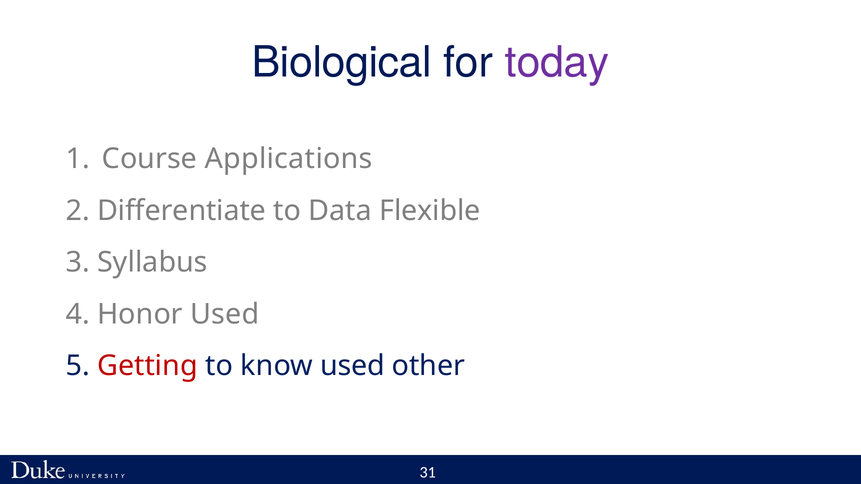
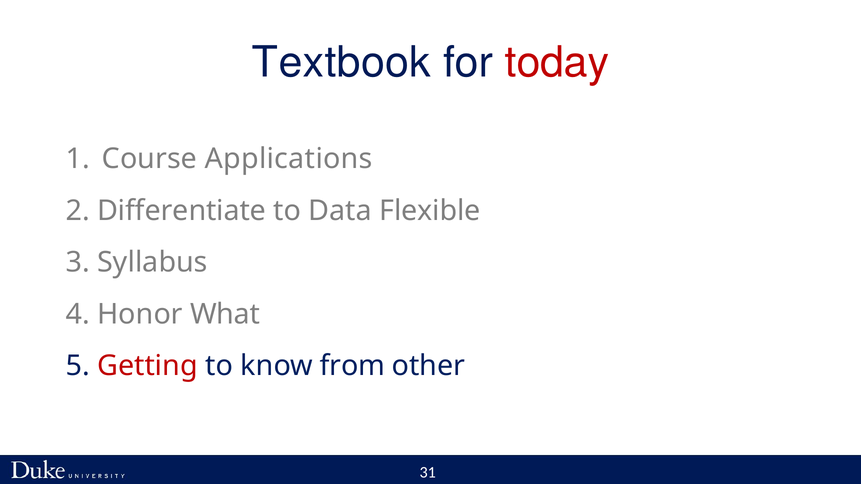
Biological: Biological -> Textbook (341, 63)
today colour: purple -> red (557, 63)
Honor Used: Used -> What (225, 314)
know used: used -> from (352, 366)
